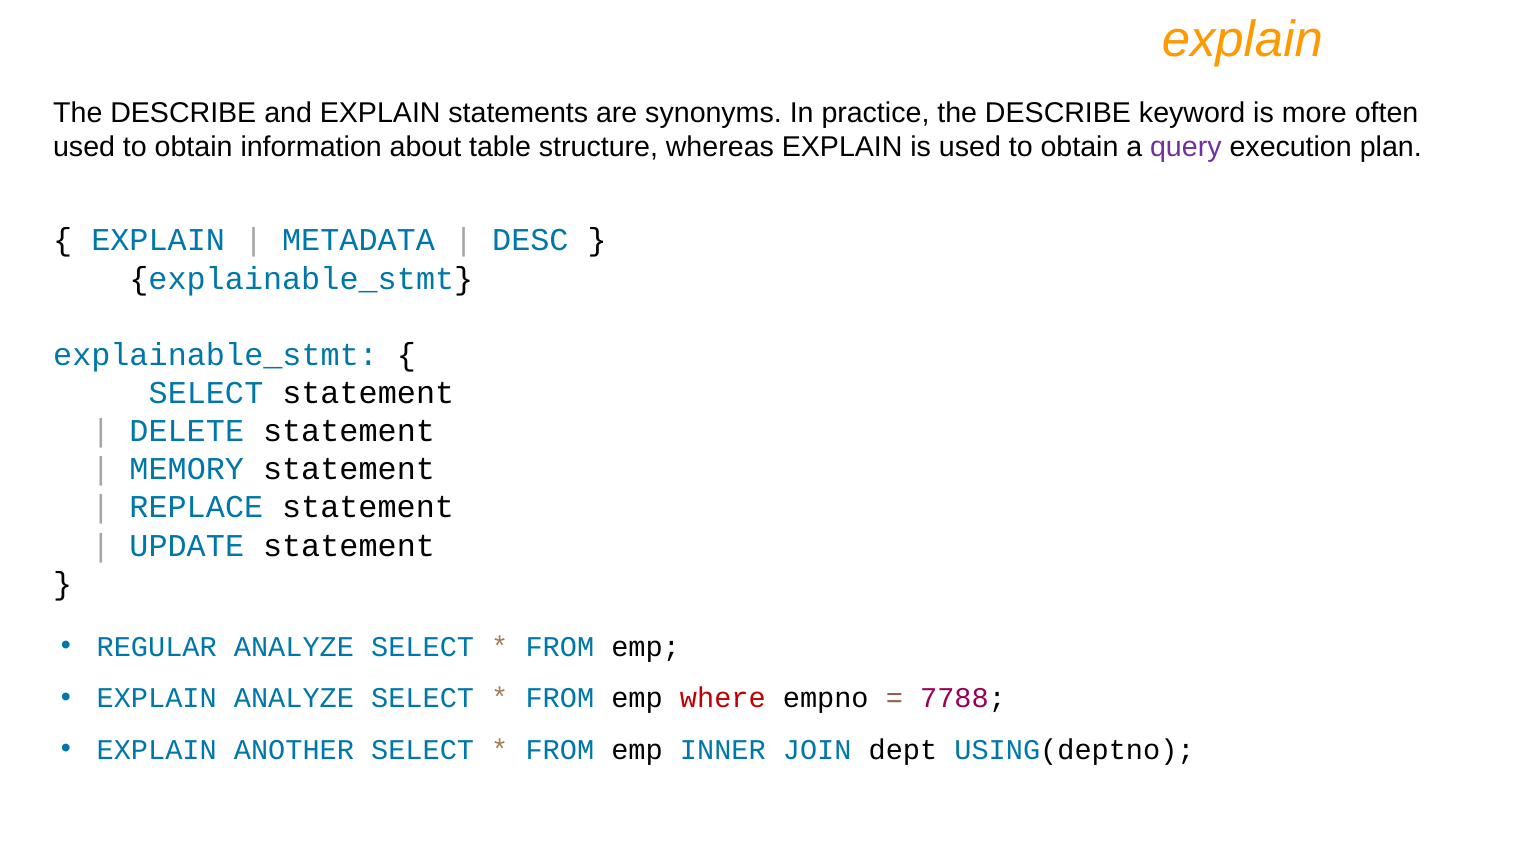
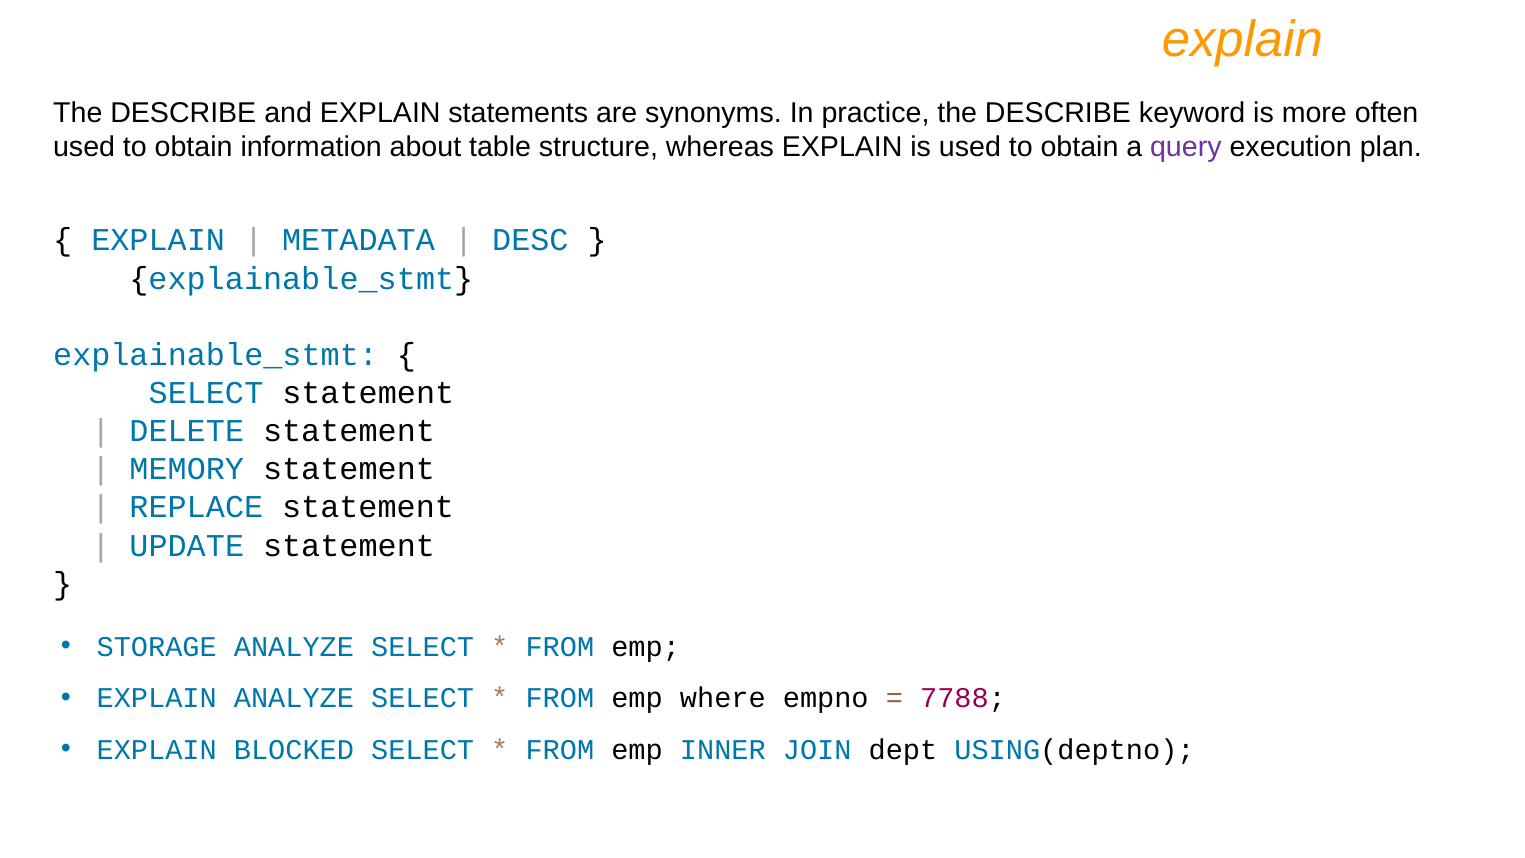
REGULAR: REGULAR -> STORAGE (157, 647)
where colour: red -> black (723, 698)
ANOTHER: ANOTHER -> BLOCKED (294, 749)
